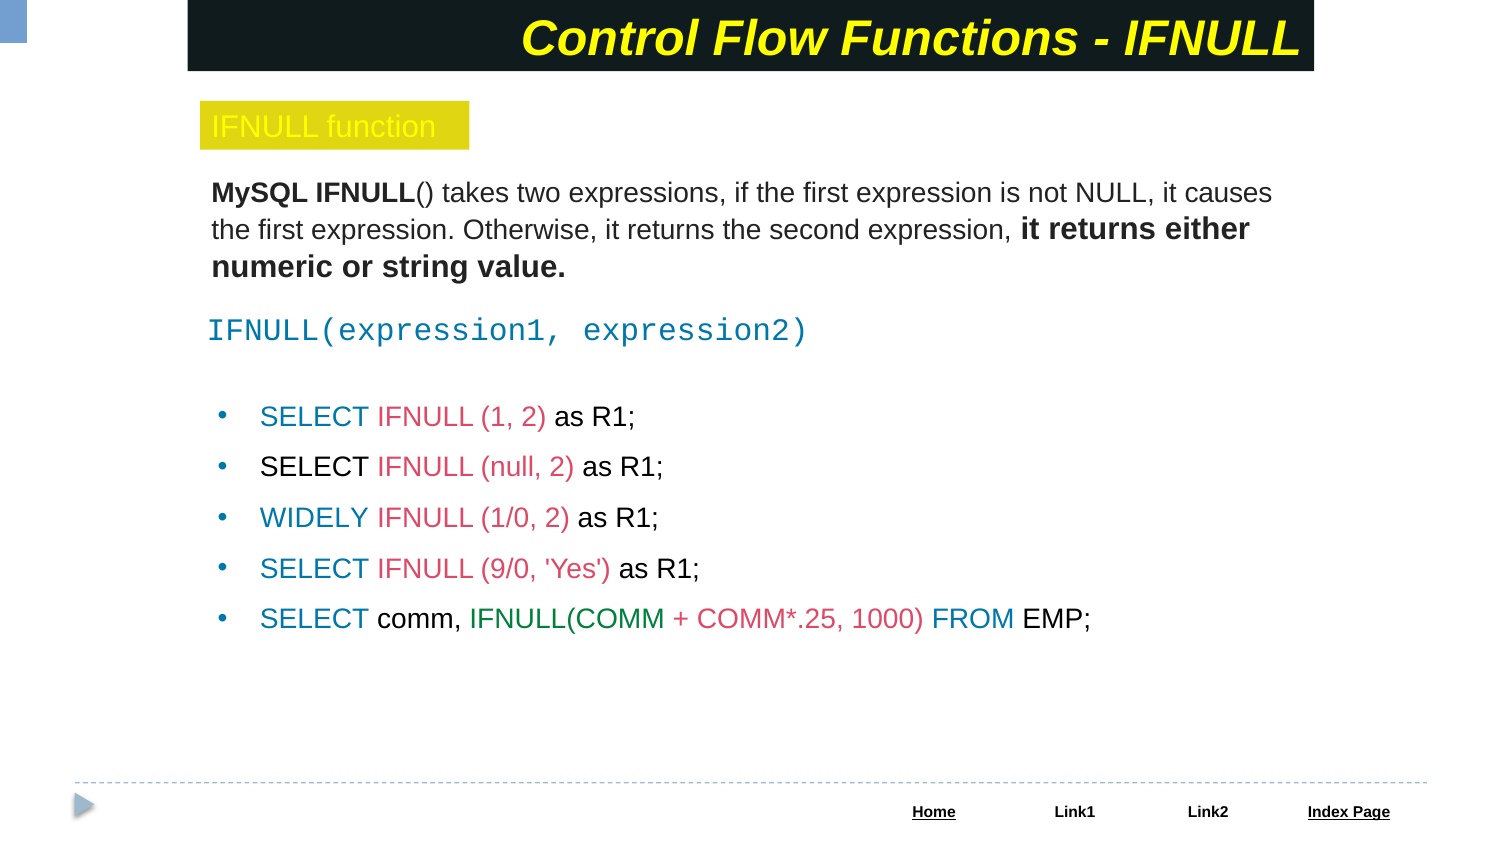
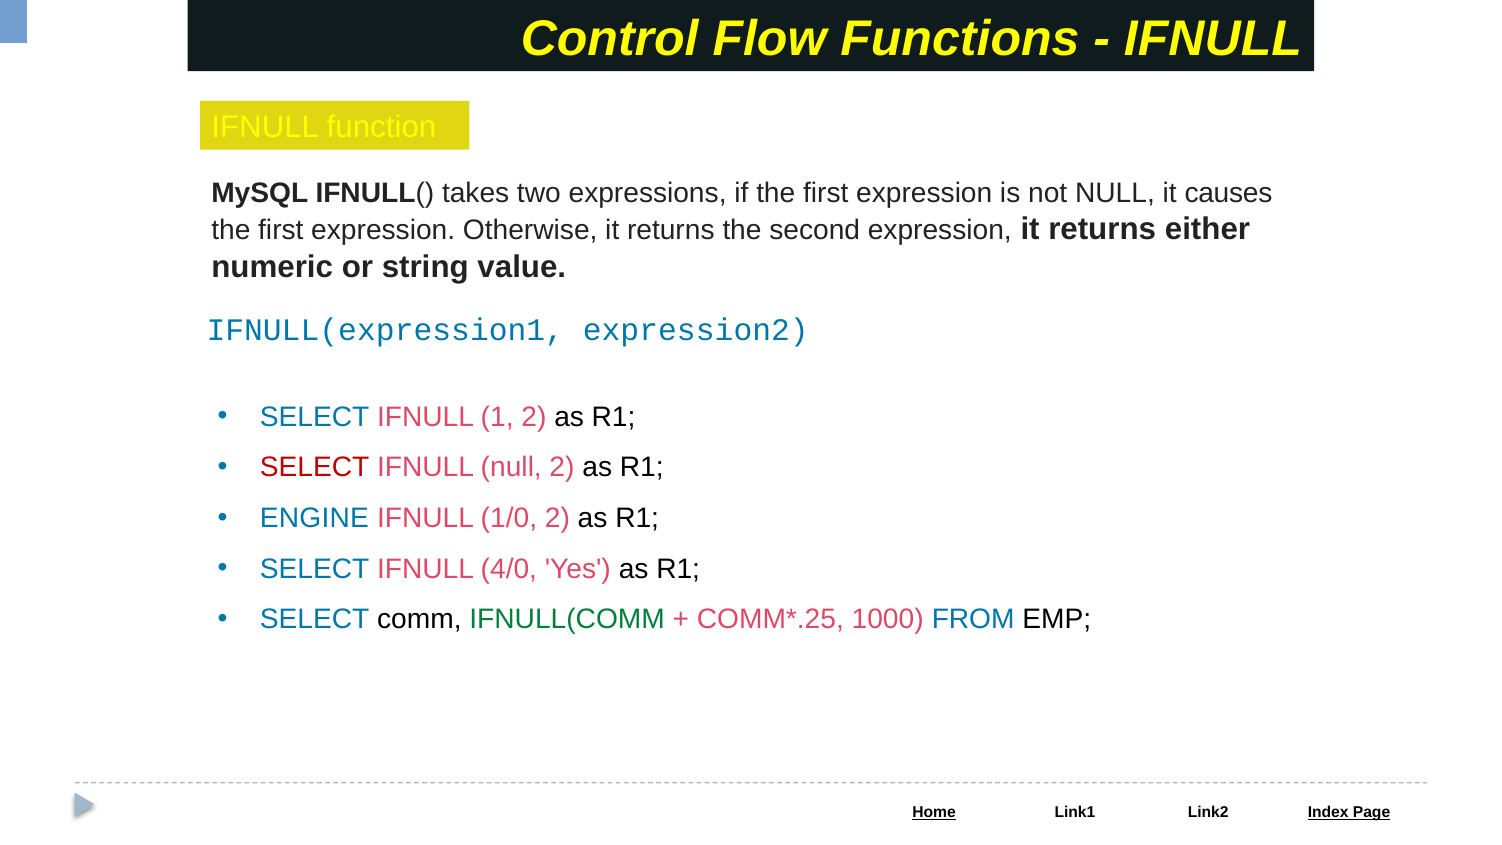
SELECT colour: black -> red (315, 468)
WIDELY: WIDELY -> ENGINE (314, 518)
9/0: 9/0 -> 4/0 (509, 569)
